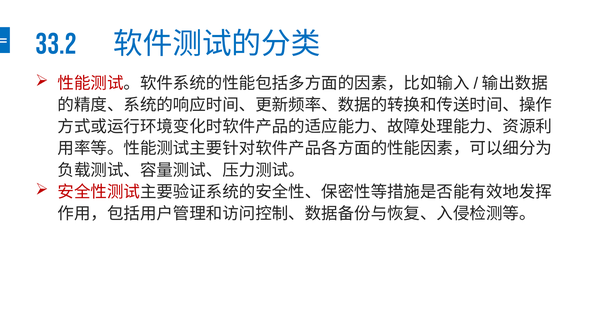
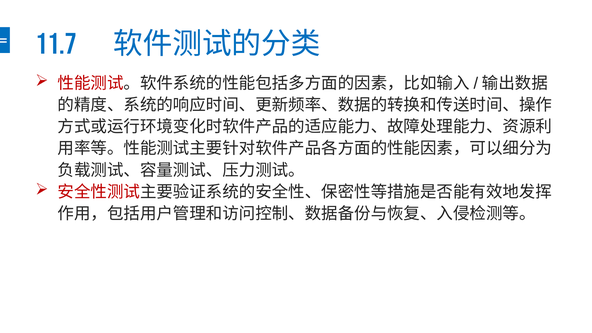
33.2: 33.2 -> 11.7 (56, 44)
